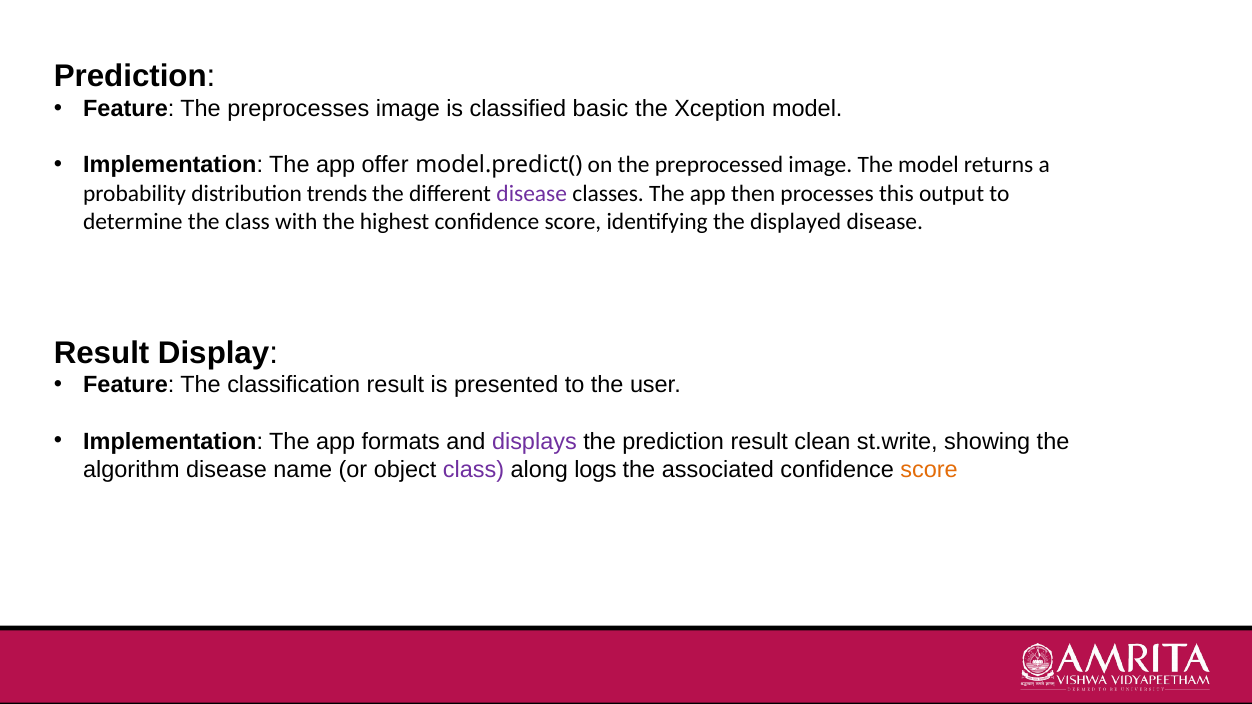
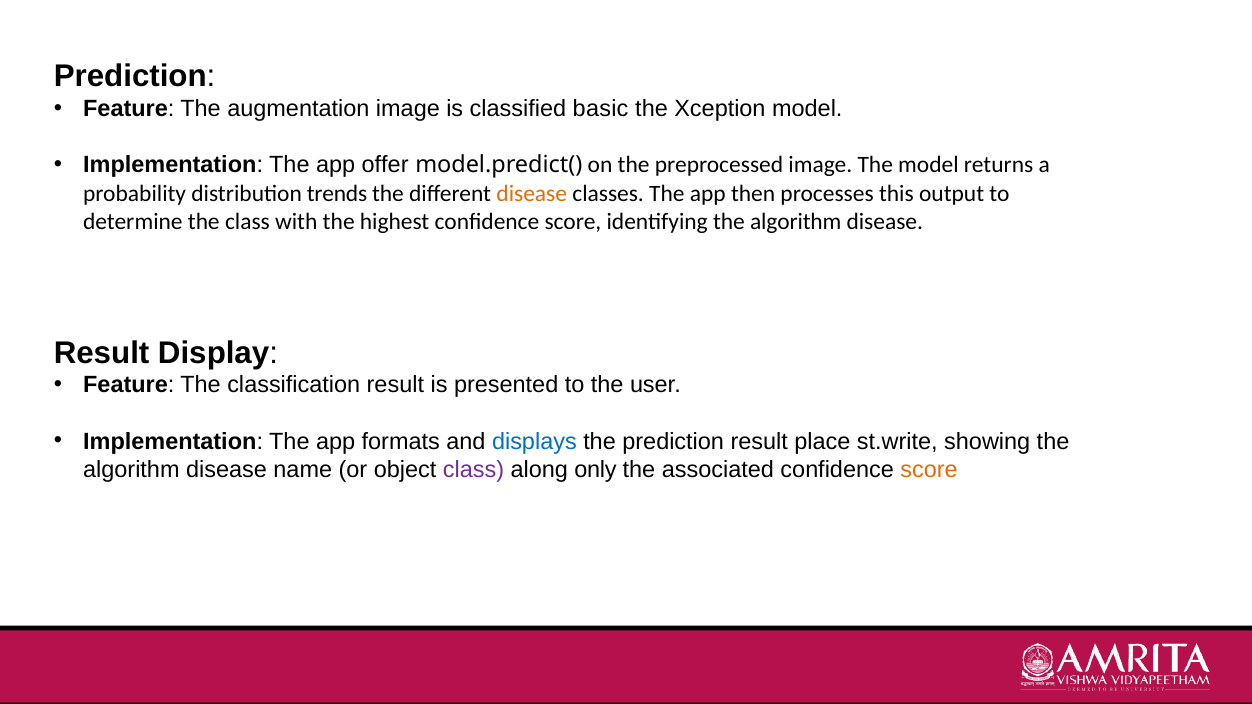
preprocesses: preprocesses -> augmentation (298, 109)
disease colour: purple -> orange (532, 193)
identifying the displayed: displayed -> algorithm (796, 222)
displays colour: purple -> blue (534, 442)
clean: clean -> place (822, 442)
logs: logs -> only (595, 470)
